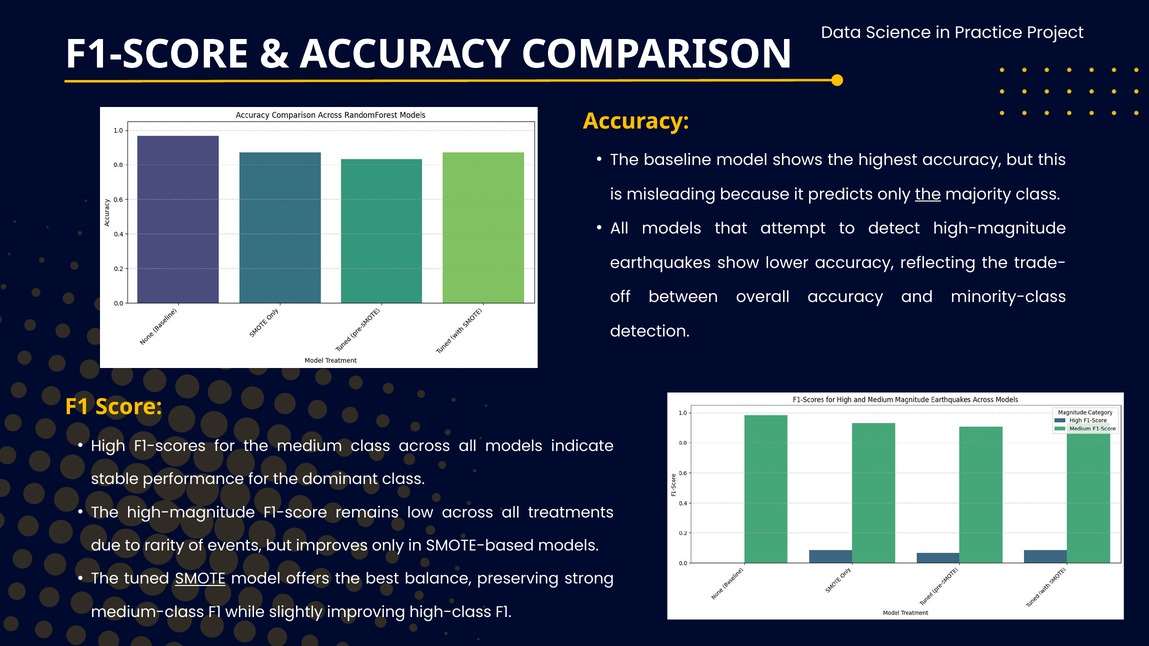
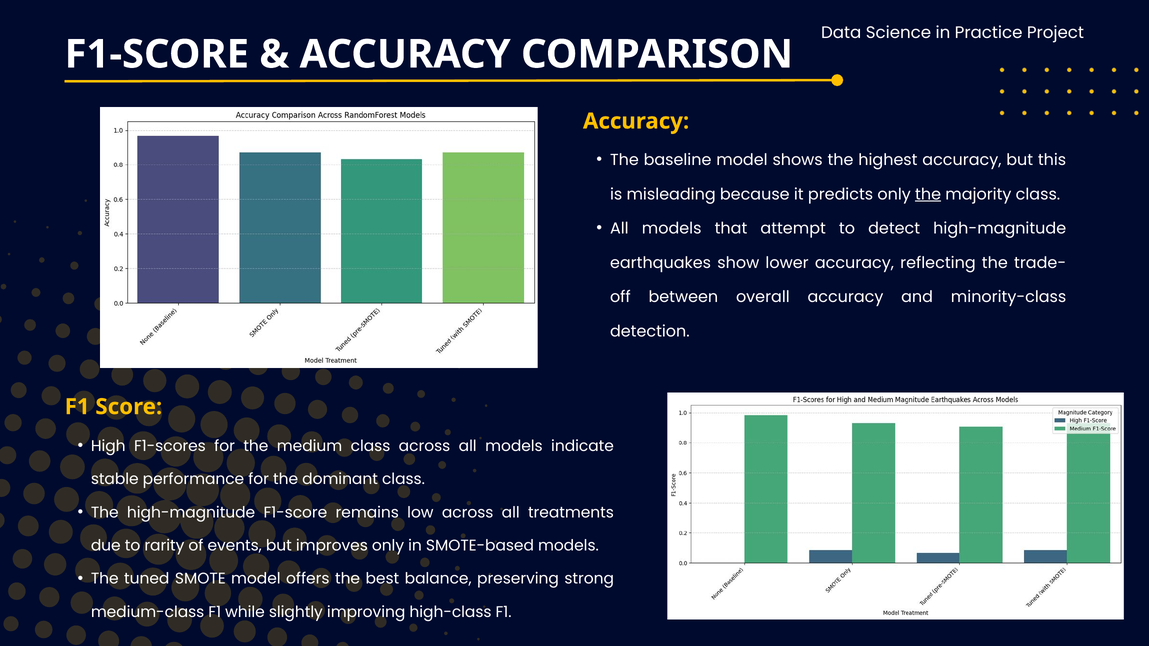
SMOTE underline: present -> none (200, 579)
